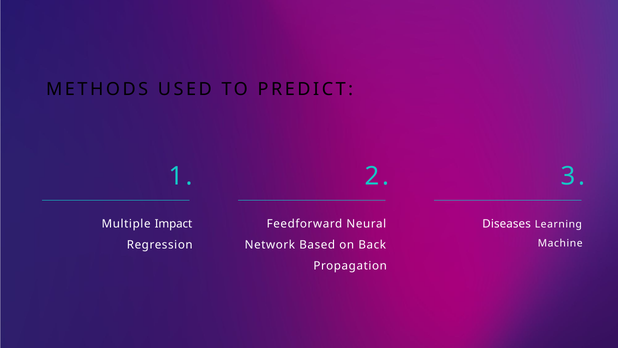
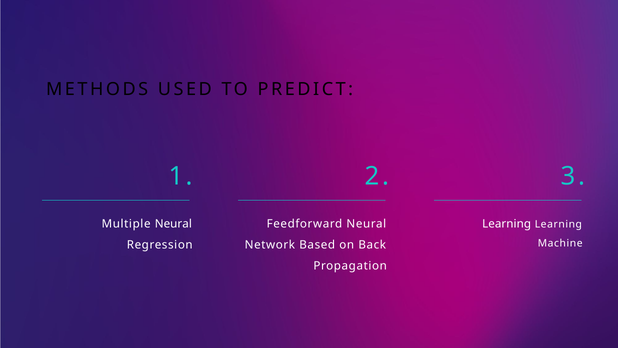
Multiple Impact: Impact -> Neural (173, 224)
Diseases: Diseases -> Learning (507, 224)
